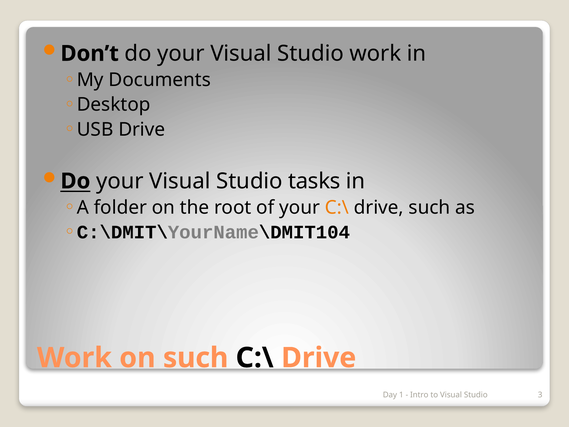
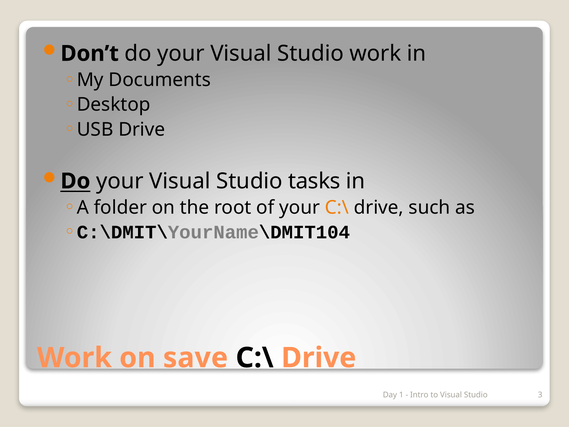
on such: such -> save (195, 358)
